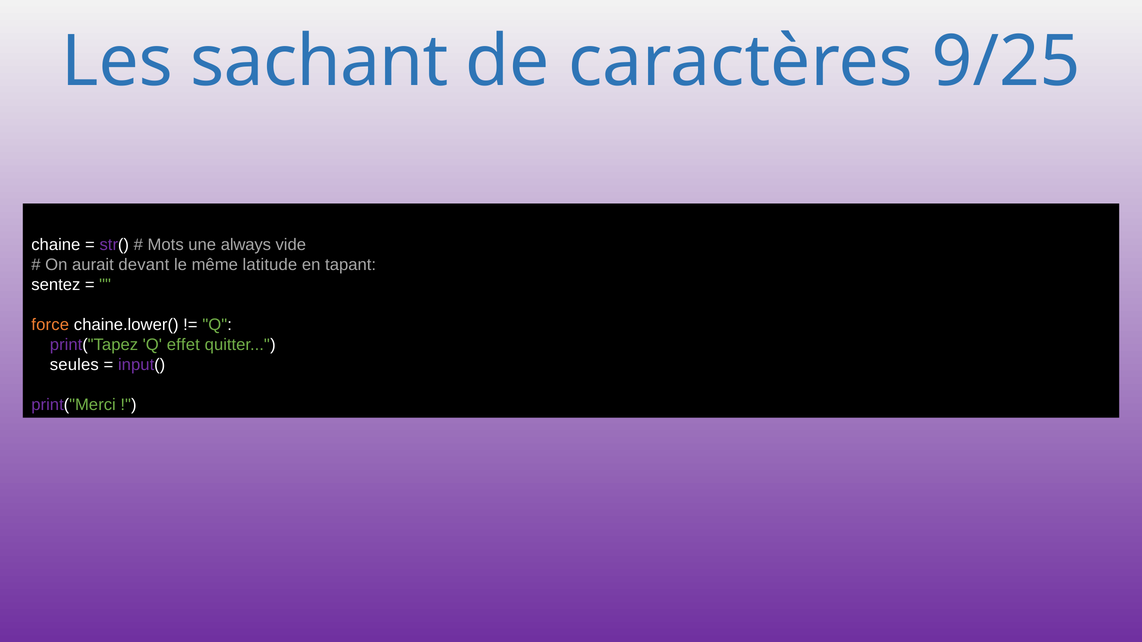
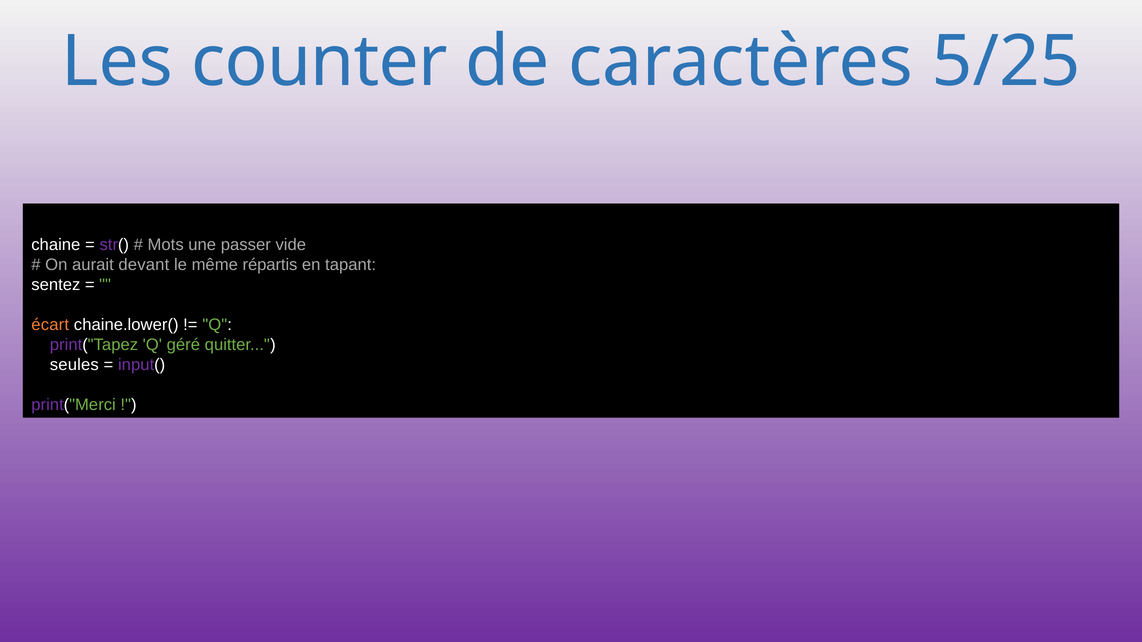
sachant: sachant -> counter (320, 62)
9/25: 9/25 -> 5/25 (1006, 62)
always: always -> passer (246, 245)
latitude: latitude -> répartis (270, 265)
force: force -> écart (50, 325)
effet: effet -> géré (183, 345)
